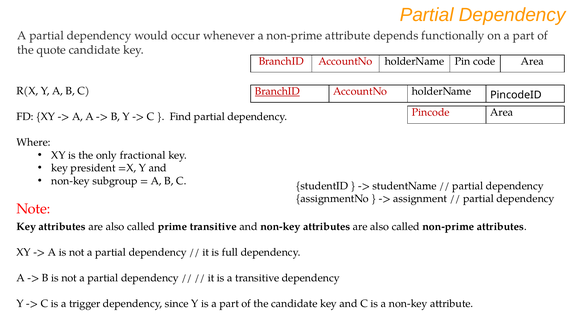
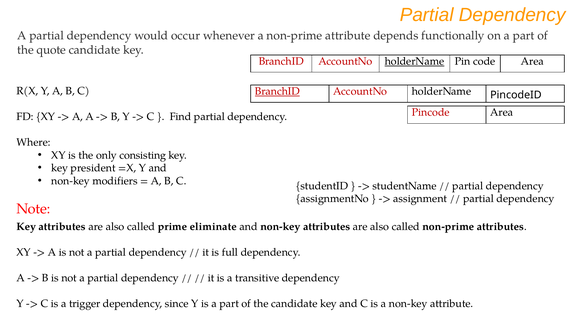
holderName underline: none -> present (414, 61)
fractional: fractional -> consisting (143, 155)
subgroup: subgroup -> modifiers (115, 181)
prime transitive: transitive -> eliminate (213, 226)
